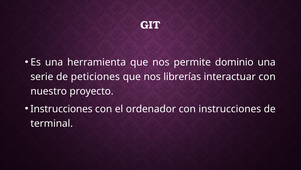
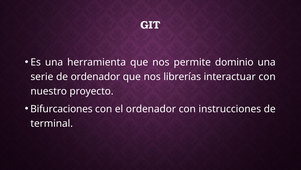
de peticiones: peticiones -> ordenador (95, 76)
Instrucciones: Instrucciones -> Bifurcaciones (61, 108)
